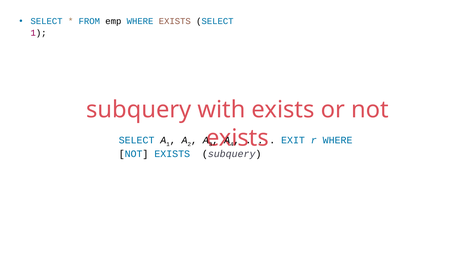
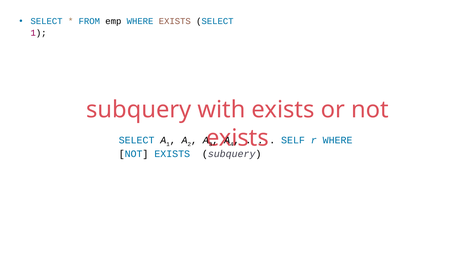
EXIT: EXIT -> SELF (293, 140)
